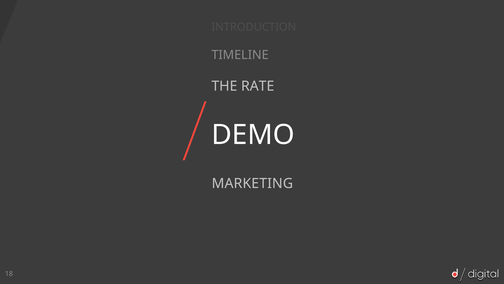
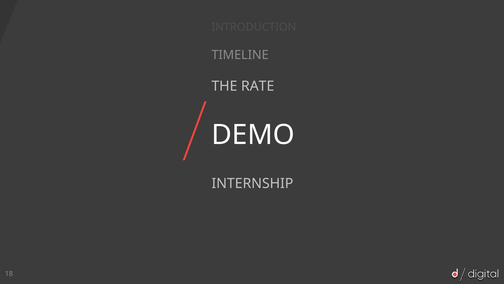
MARKETING: MARKETING -> INTERNSHIP (252, 183)
